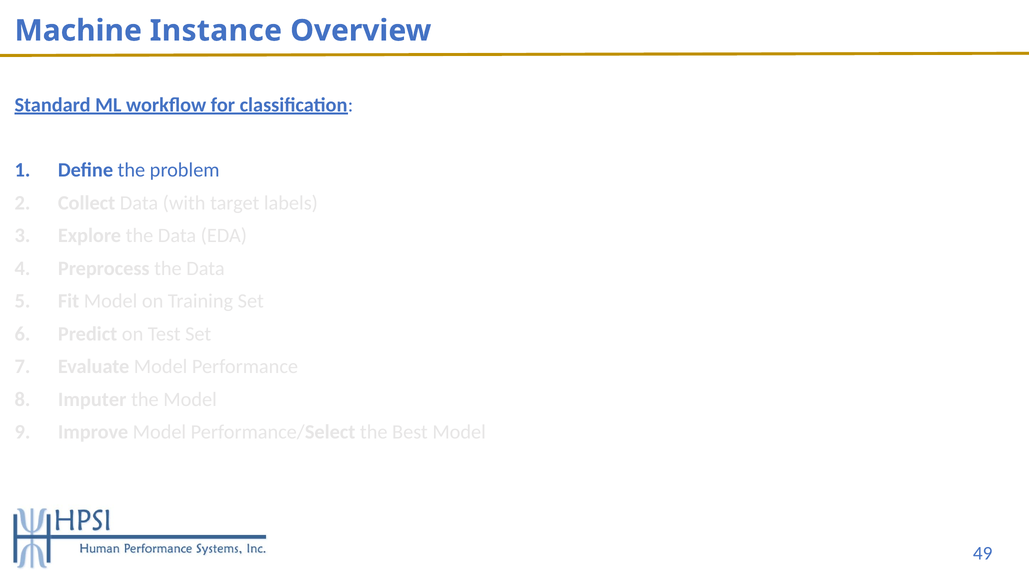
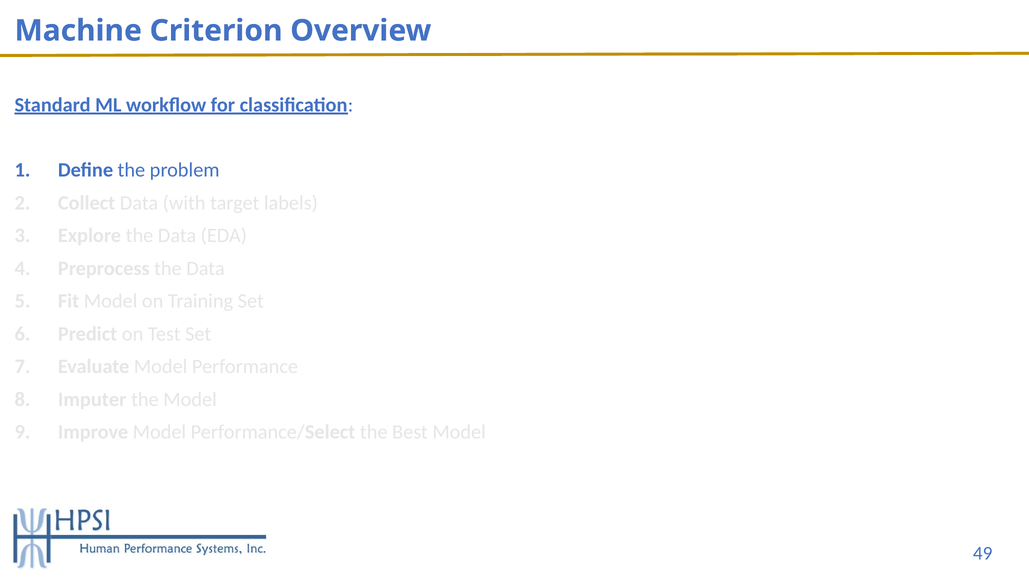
Instance: Instance -> Criterion (216, 31)
